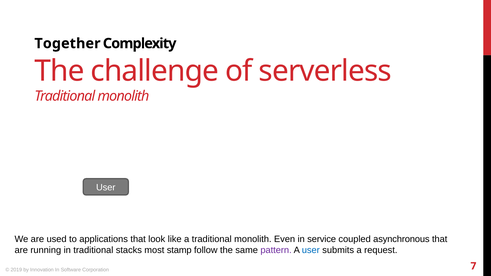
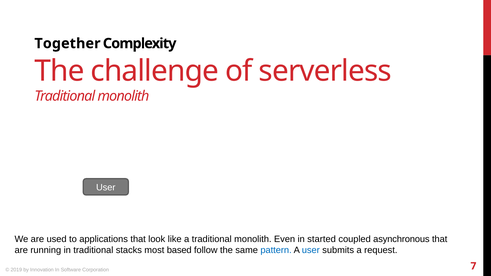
service: service -> started (322, 239)
stamp: stamp -> based (179, 250)
pattern colour: purple -> blue (276, 250)
